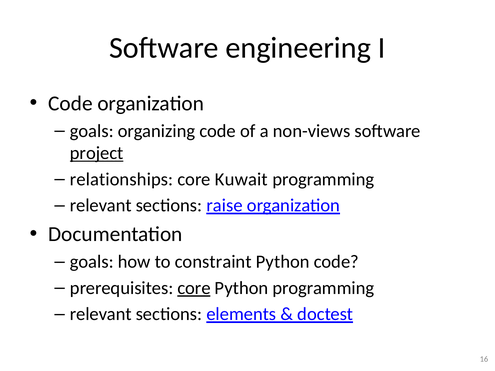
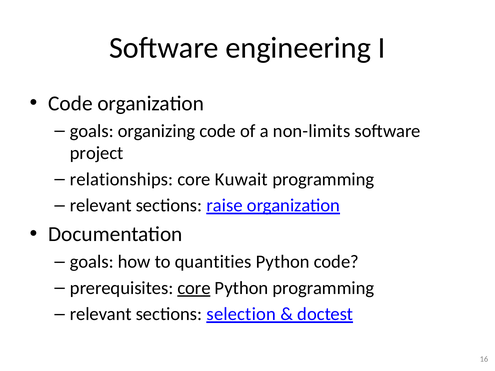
non-views: non-views -> non-limits (312, 131)
project underline: present -> none (97, 153)
constraint: constraint -> quantities (213, 262)
elements: elements -> selection (241, 314)
